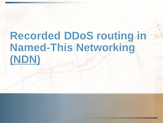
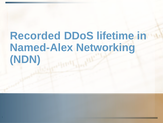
routing: routing -> lifetime (115, 36)
Named-This: Named-This -> Named-Alex (41, 47)
NDN underline: present -> none (25, 59)
